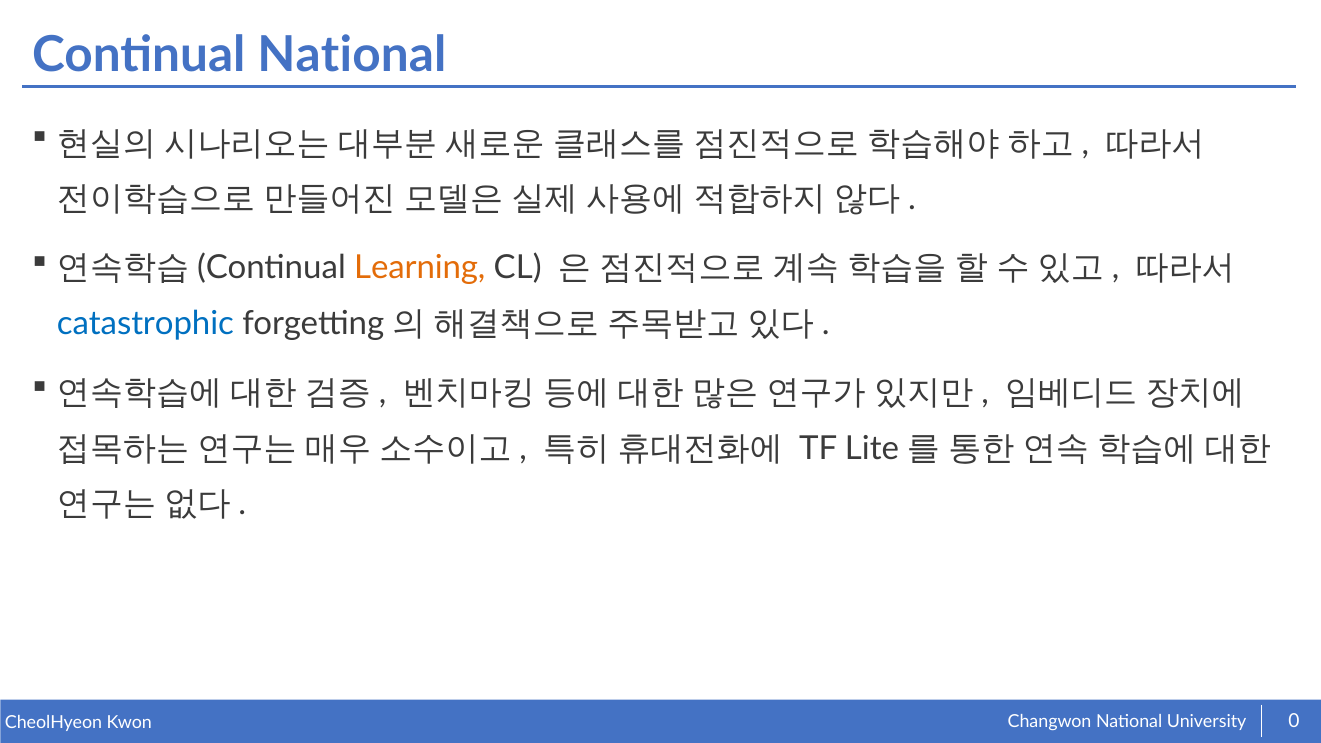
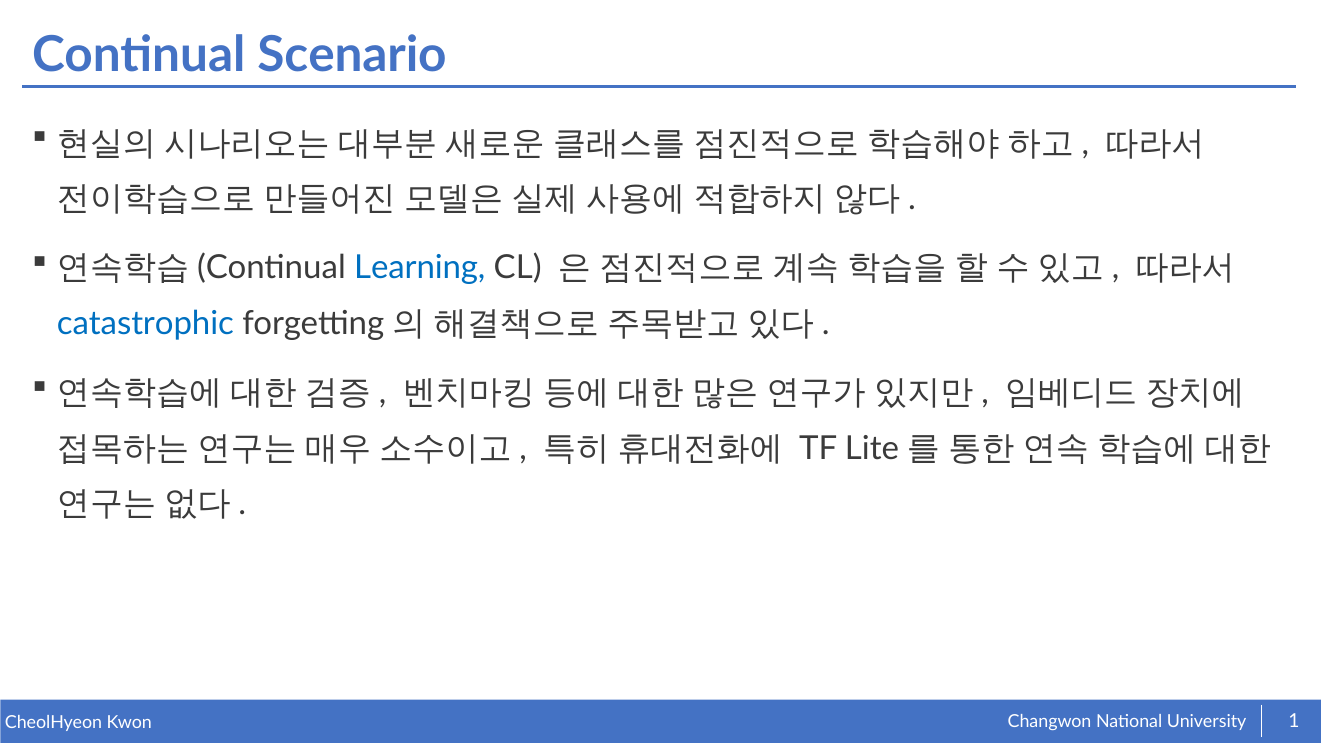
Continual National: National -> Scenario (352, 56)
Learning colour: orange -> blue (420, 268)
0: 0 -> 1 (1294, 722)
